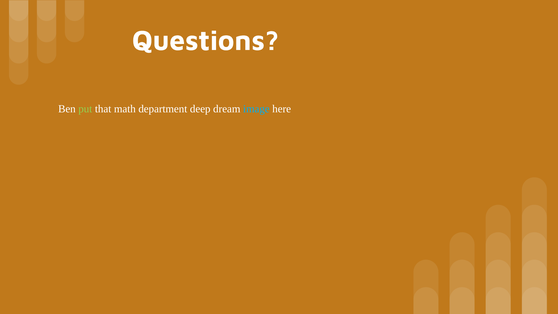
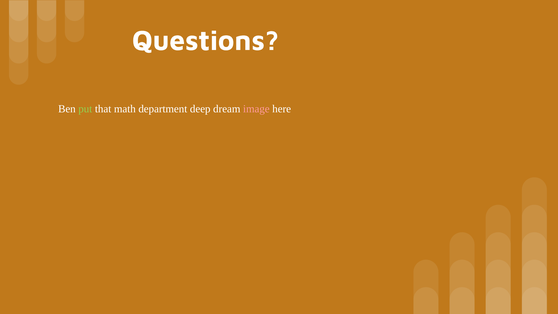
image colour: light blue -> pink (256, 109)
